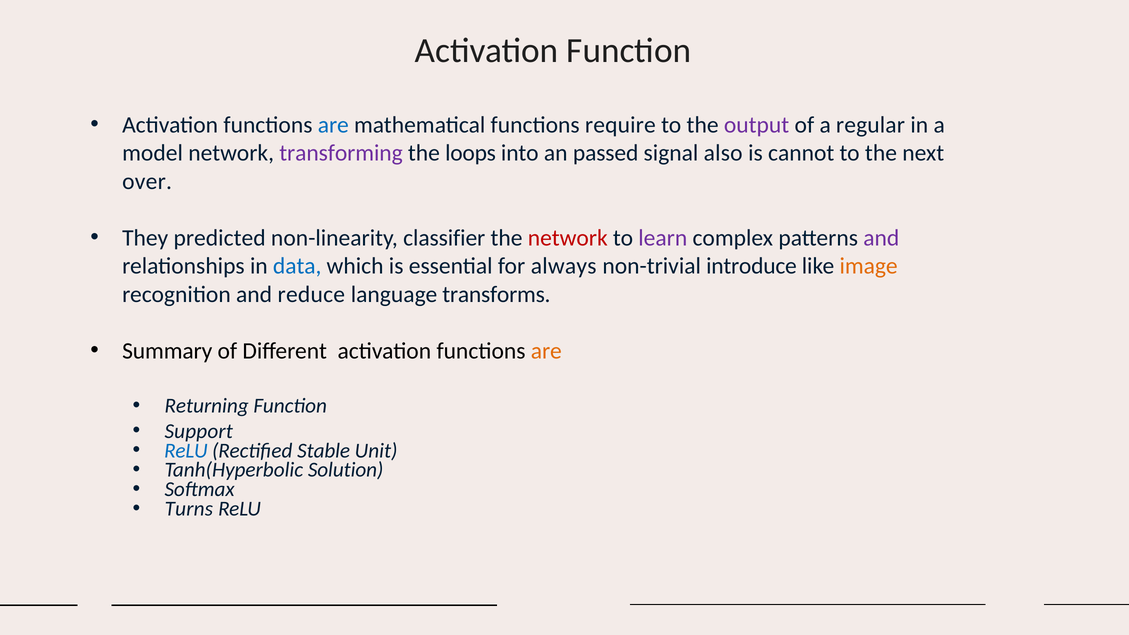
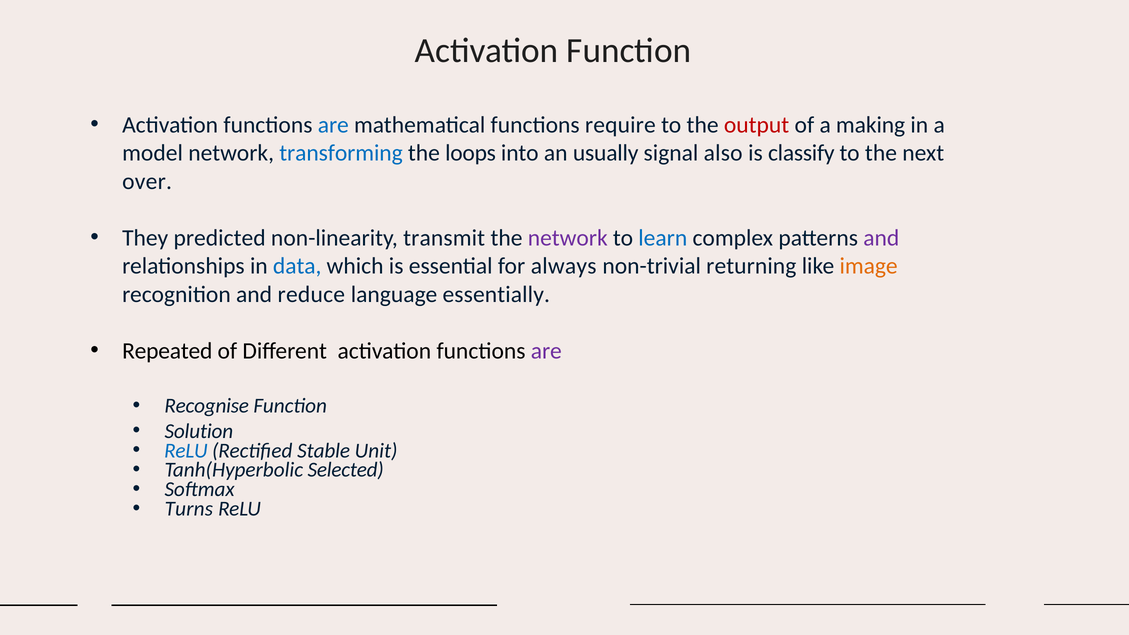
output colour: purple -> red (757, 125)
regular: regular -> making (871, 125)
transforming colour: purple -> blue (341, 153)
passed: passed -> usually (606, 153)
cannot: cannot -> classify (801, 153)
classifier: classifier -> transmit (444, 238)
network colour: red -> purple (568, 238)
learn colour: purple -> blue (663, 238)
introduce: introduce -> returning (751, 266)
transforms: transforms -> essentially (496, 294)
Summary: Summary -> Repeated (167, 351)
are colour: orange -> purple (546, 351)
Returning: Returning -> Recognise (207, 406)
Support: Support -> Solution (199, 431)
Solution: Solution -> Selected (346, 470)
